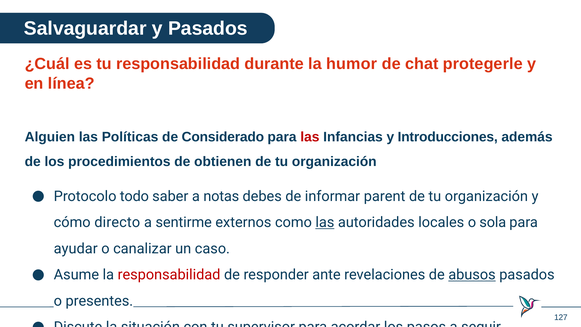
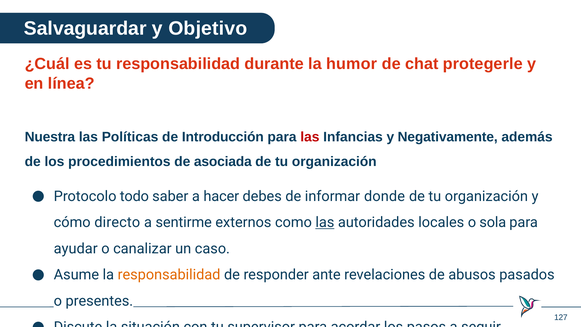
y Pasados: Pasados -> Objetivo (208, 28)
Alguien: Alguien -> Nuestra (50, 137)
Considerado: Considerado -> Introducción (223, 137)
Introducciones: Introducciones -> Negativamente (448, 137)
obtienen: obtienen -> asociada (223, 162)
notas: notas -> hacer (221, 196)
parent: parent -> donde (385, 196)
responsabilidad colour: red -> orange (169, 275)
abusos underline: present -> none (472, 275)
